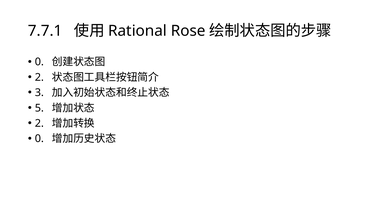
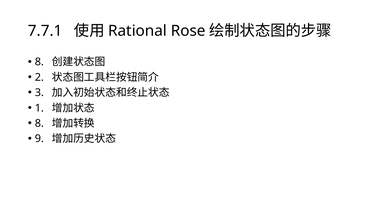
0: 0 -> 8 (39, 62)
5: 5 -> 1 (39, 108)
2: 2 -> 8 (39, 124)
0: 0 -> 9 (39, 139)
